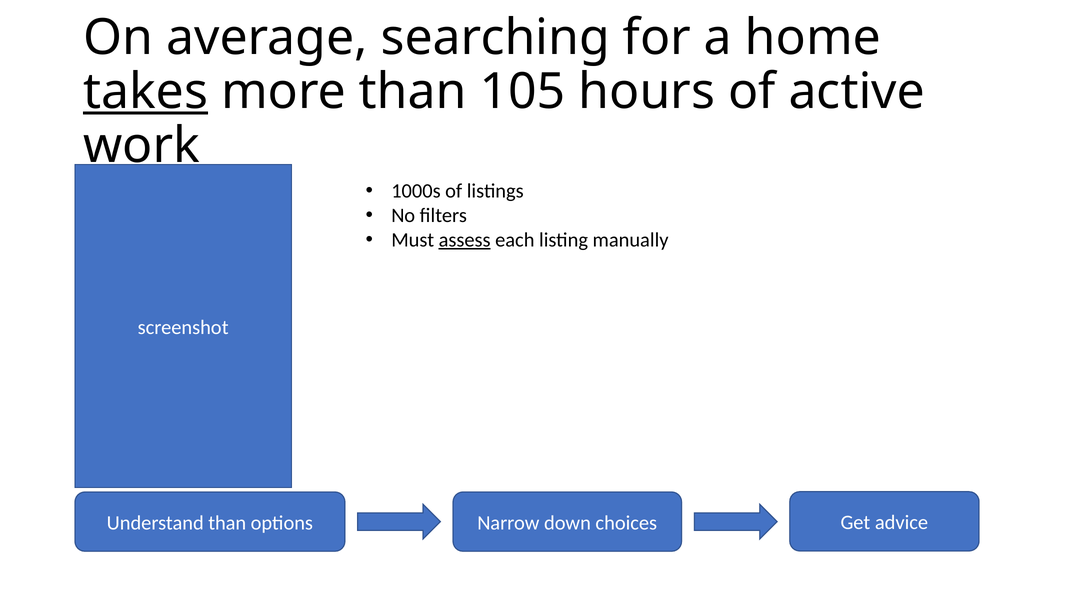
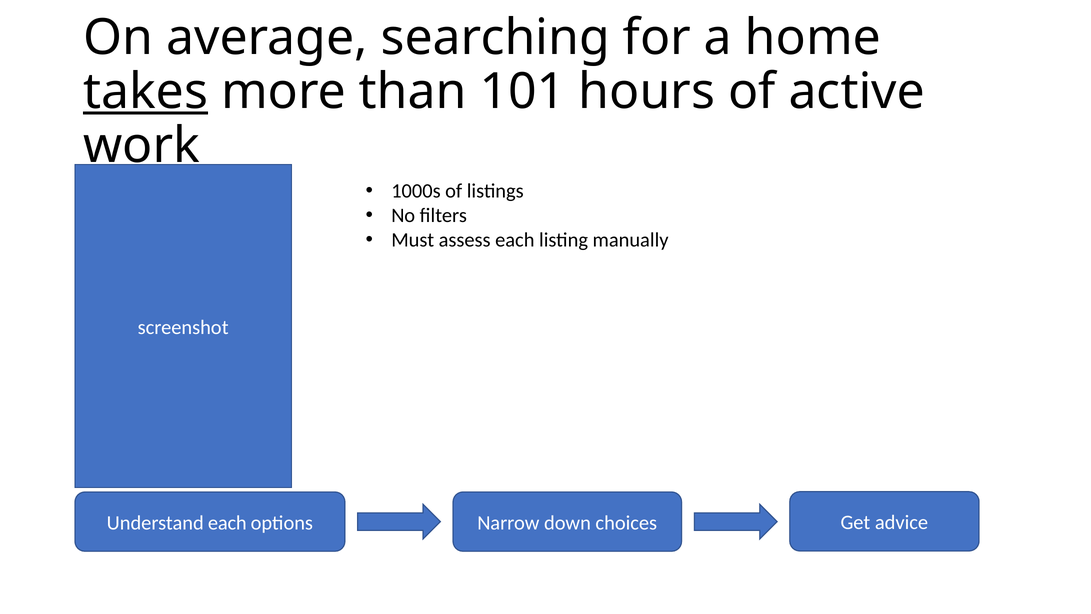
105: 105 -> 101 (523, 92)
assess underline: present -> none (465, 240)
Understand than: than -> each (227, 523)
